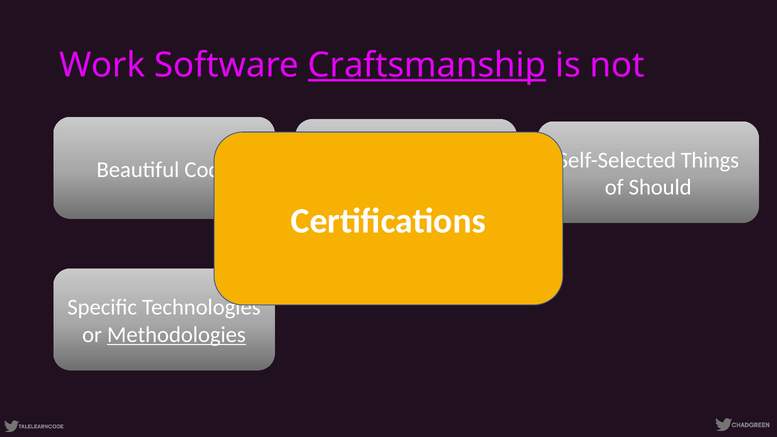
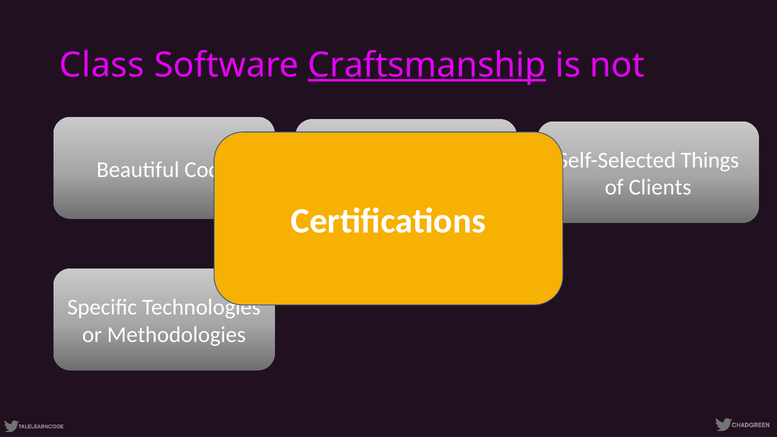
Work: Work -> Class (102, 65)
Should: Should -> Clients (660, 187)
Methodologies underline: present -> none (176, 335)
